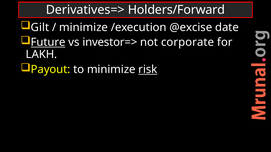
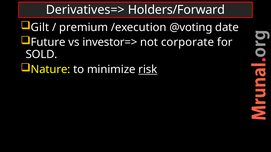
minimize: minimize -> premium (84, 27)
@excise: @excise -> @voting (191, 27)
Future underline: present -> none (48, 42)
LAKH: LAKH -> SOLD (42, 55)
Payout: Payout -> Nature (51, 70)
